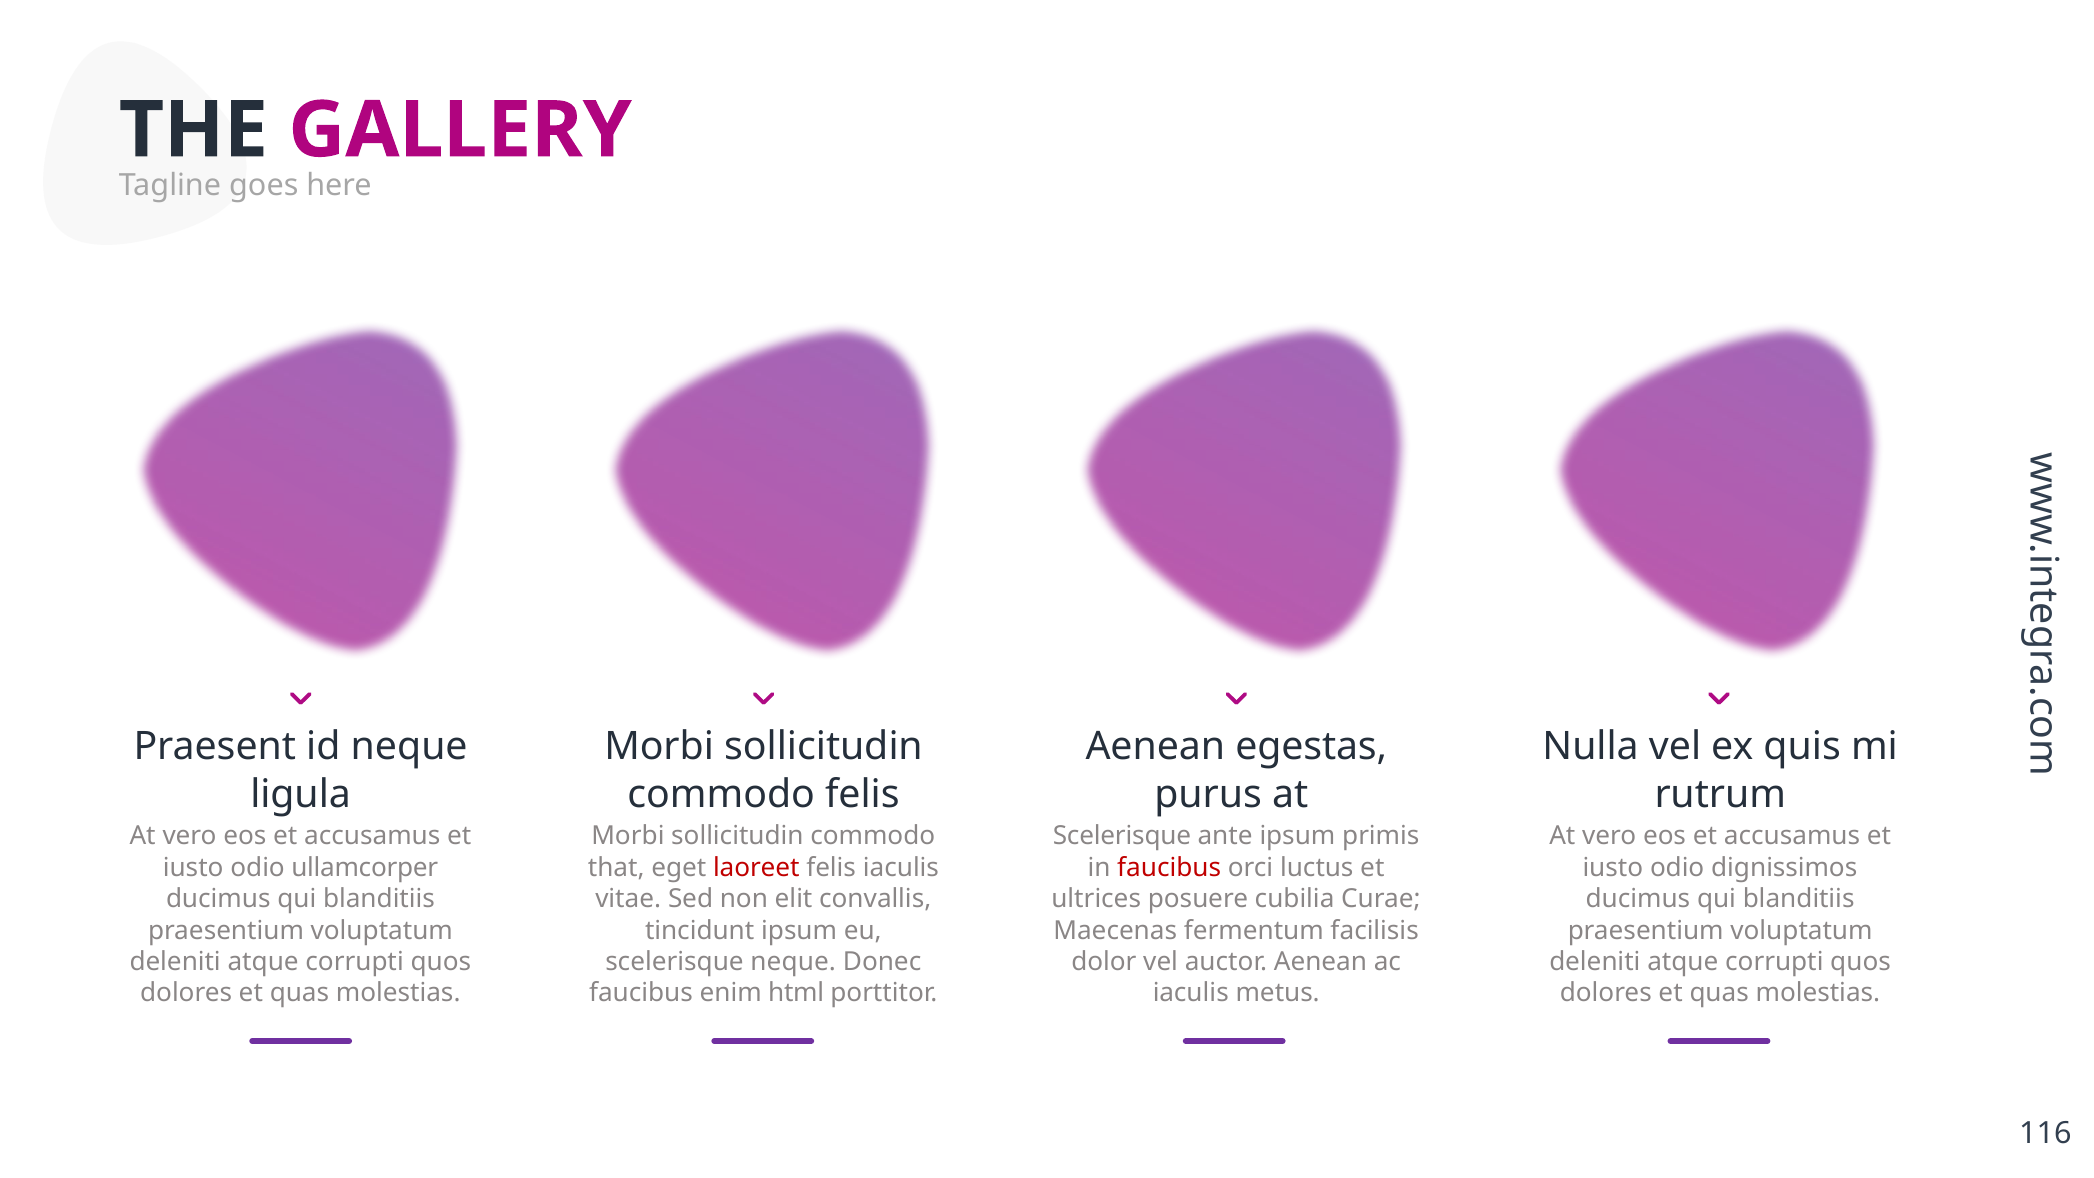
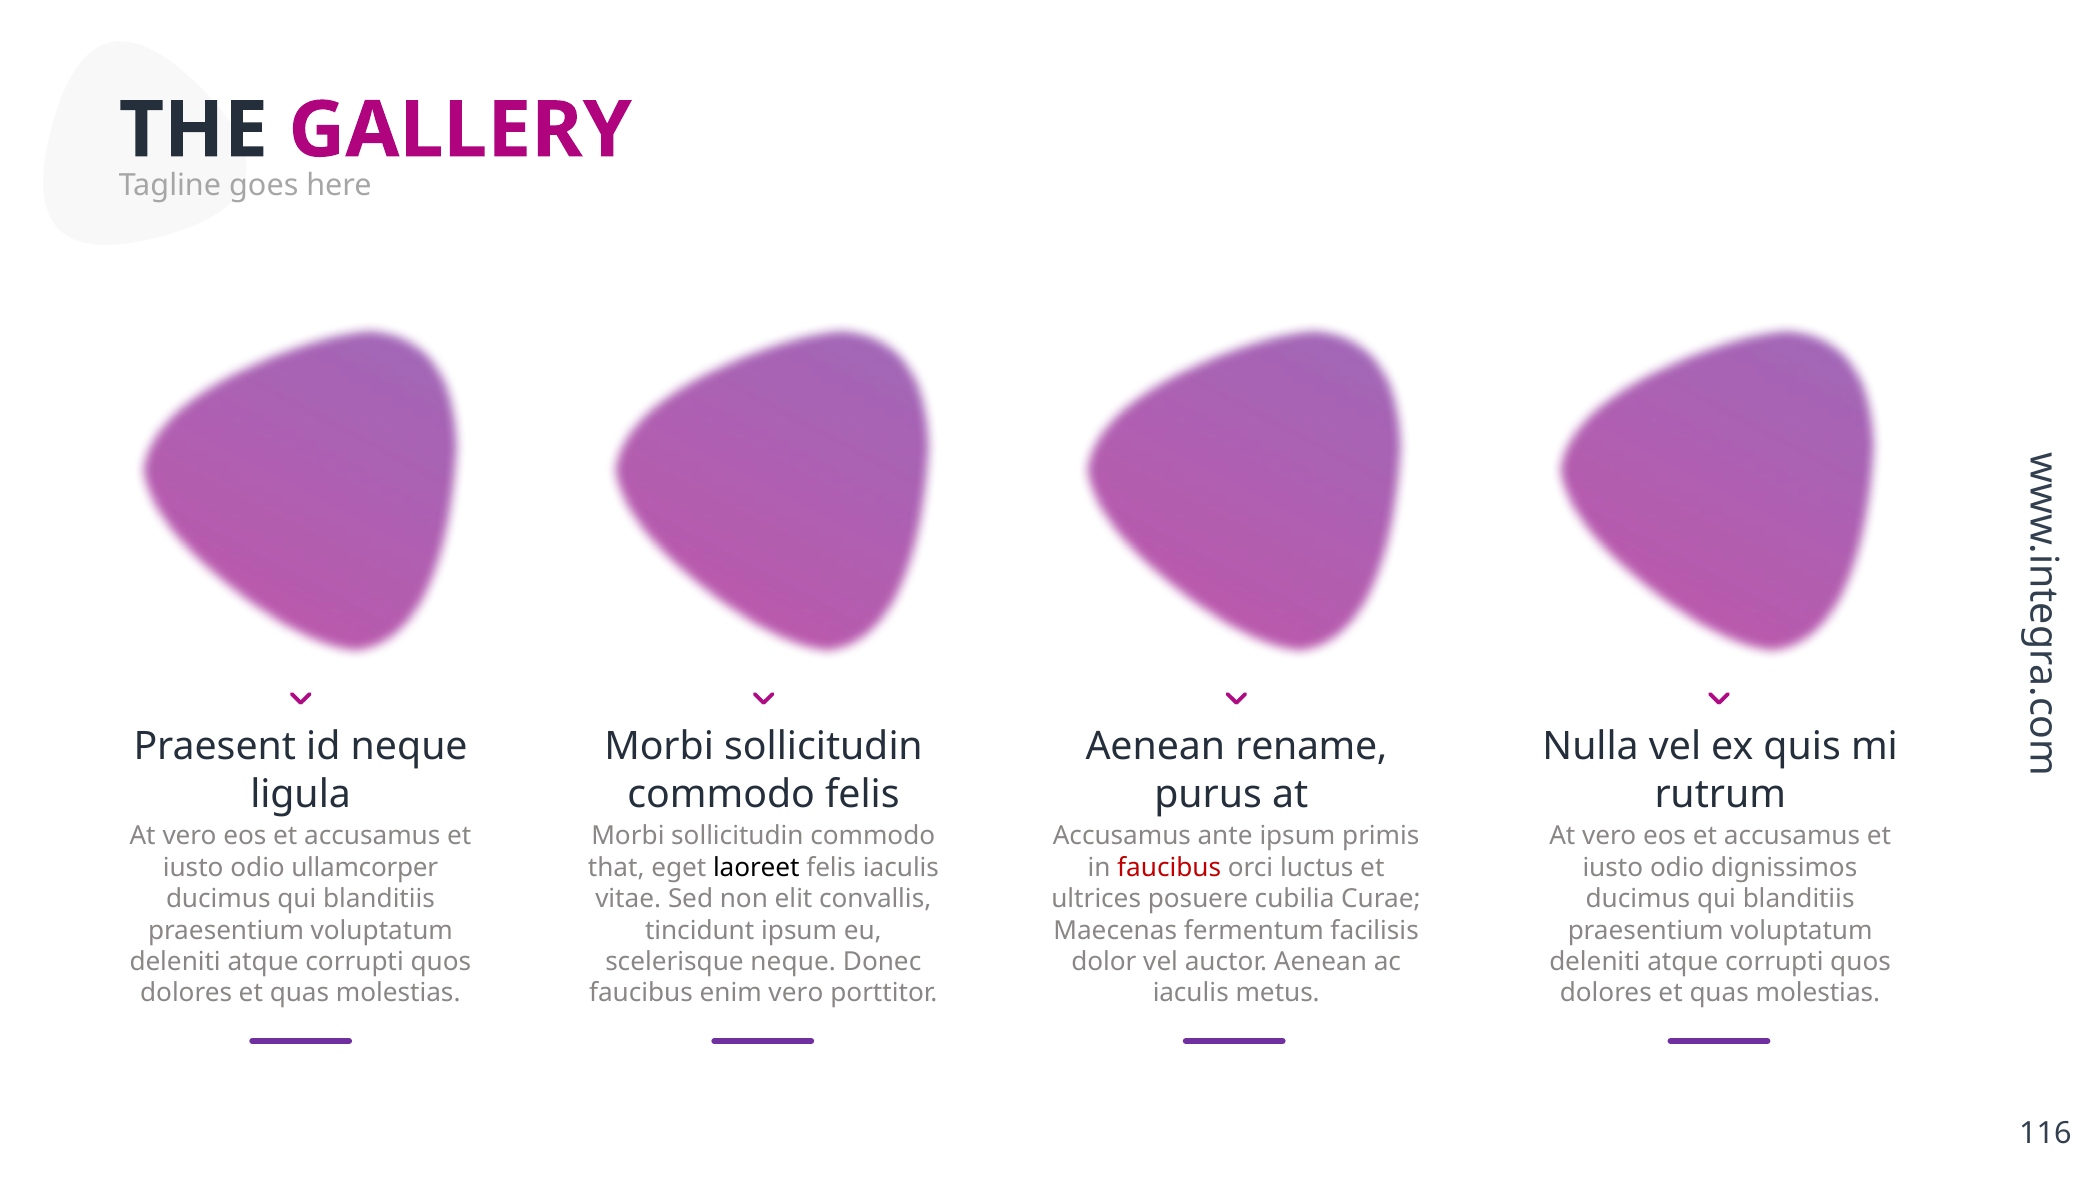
egestas: egestas -> rename (1311, 747)
Scelerisque: Scelerisque -> Accusamus (1122, 836)
laoreet colour: red -> black (756, 868)
enim html: html -> vero (796, 993)
